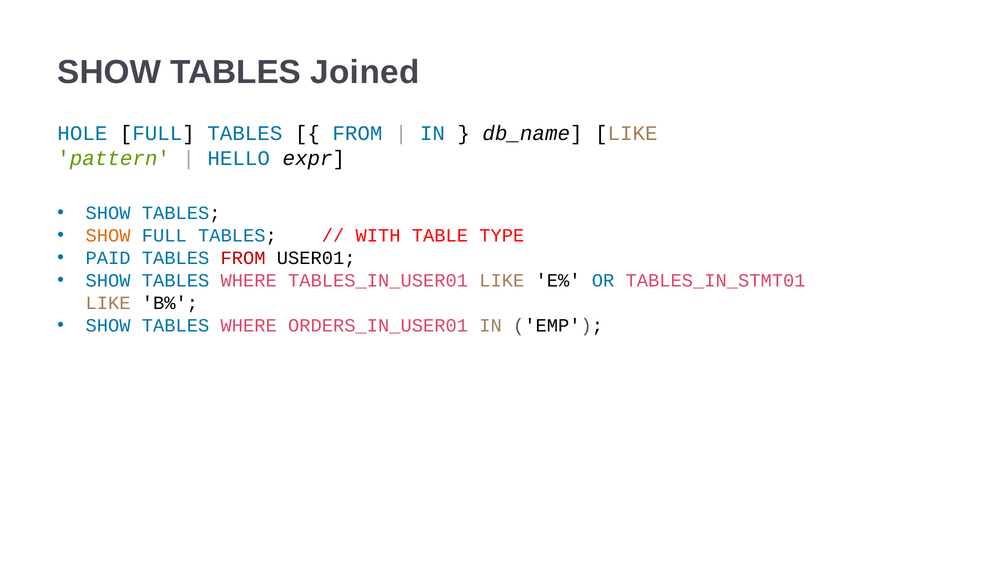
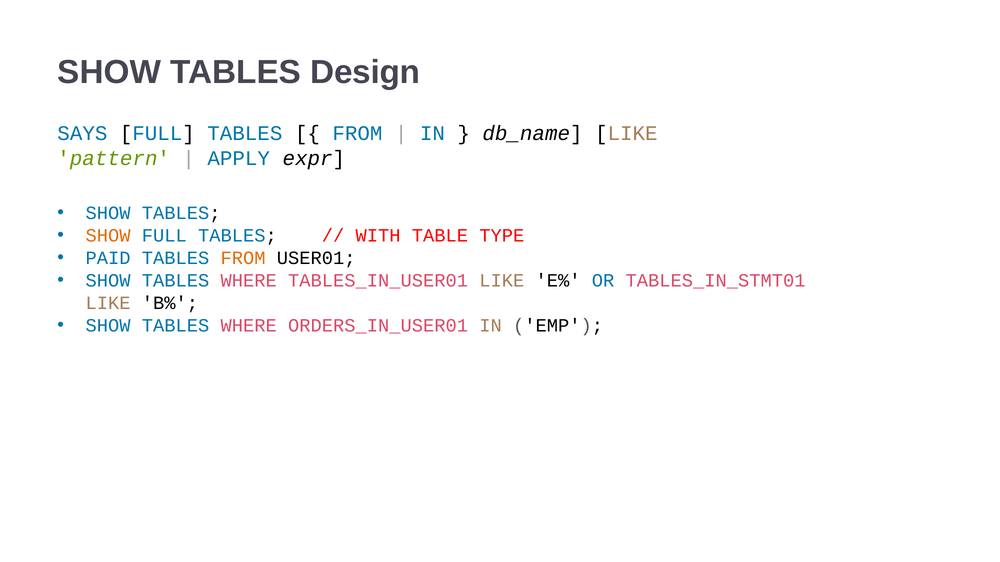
Joined: Joined -> Design (365, 72)
HOLE: HOLE -> SAYS (82, 133)
HELLO: HELLO -> APPLY (239, 158)
FROM colour: red -> orange (243, 258)
